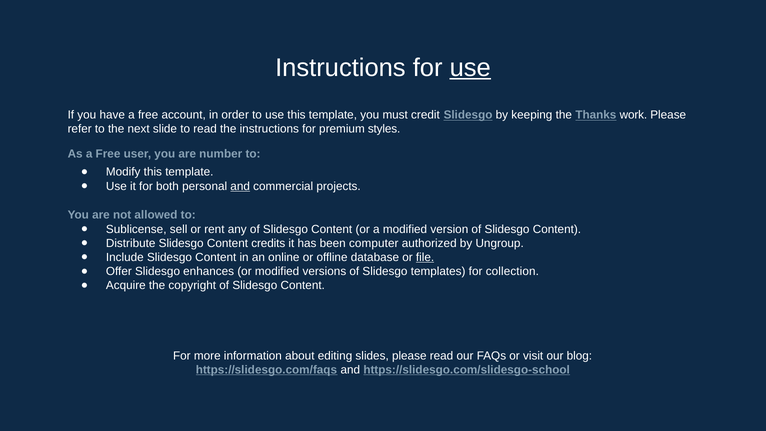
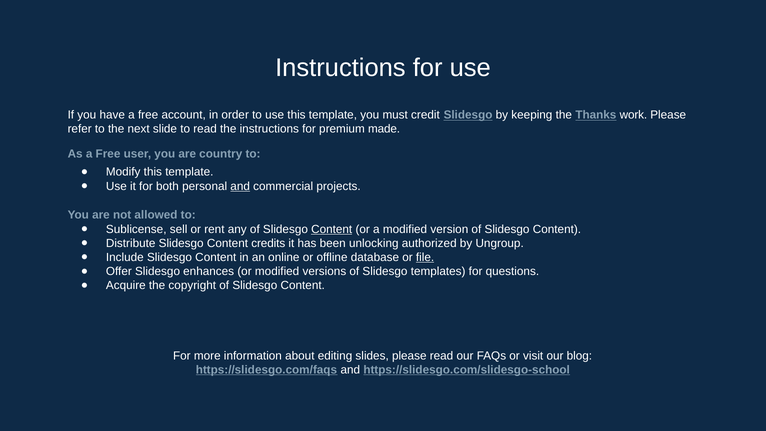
use underline: present -> none (470, 68)
styles: styles -> made (384, 129)
number: number -> country (221, 154)
Content underline: none -> present (332, 229)
computer: computer -> unlocking (374, 243)
collection: collection -> questions (512, 271)
